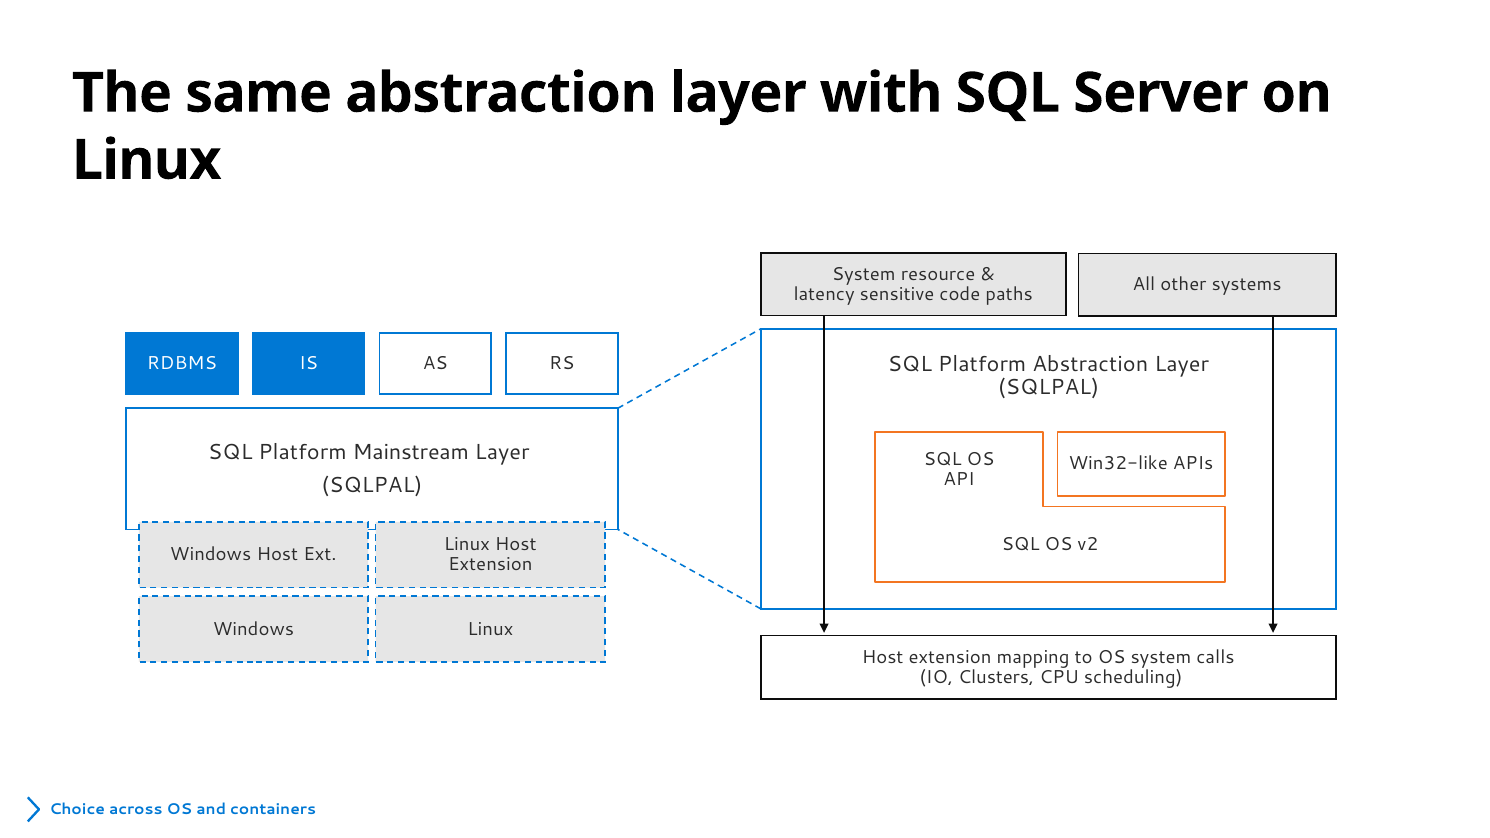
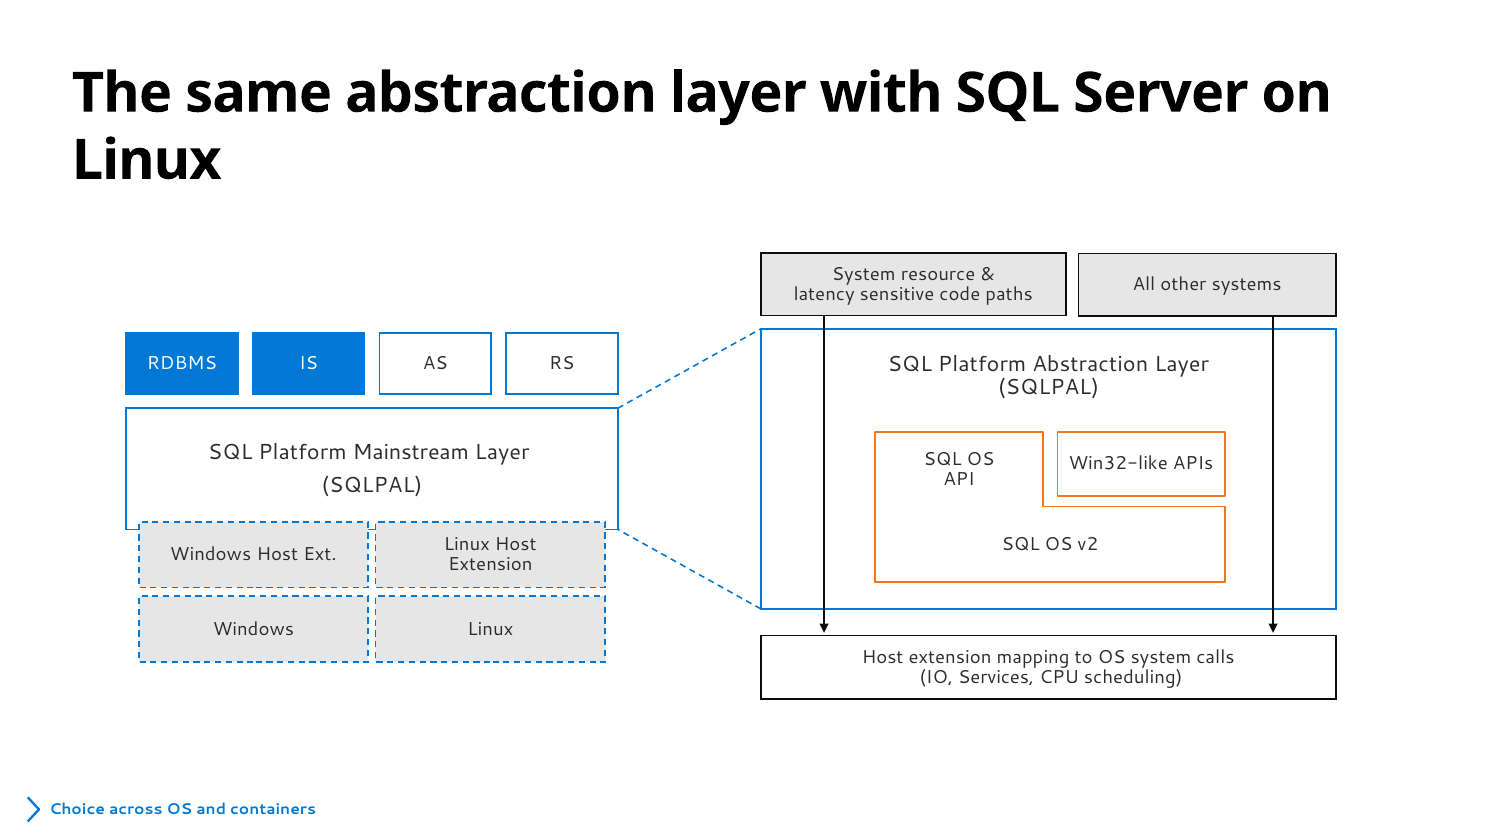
Clusters: Clusters -> Services (996, 677)
